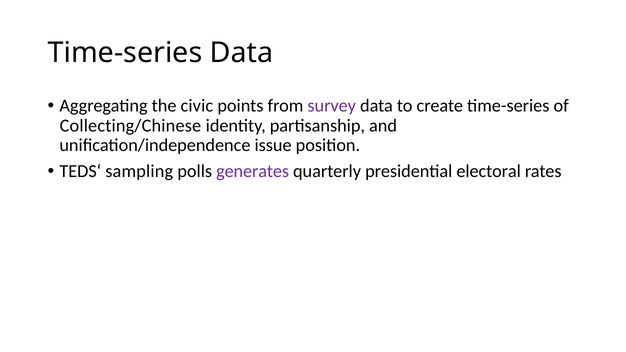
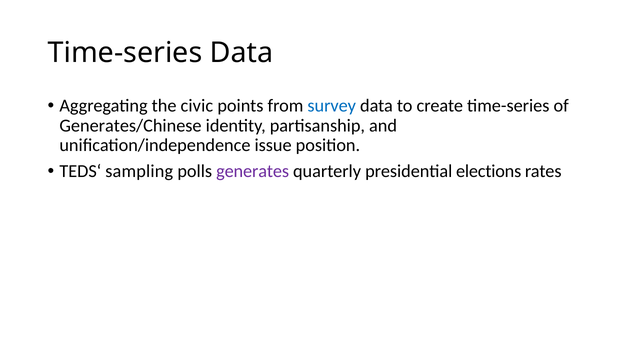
survey colour: purple -> blue (332, 106)
Collecting/Chinese: Collecting/Chinese -> Generates/Chinese (131, 126)
electoral: electoral -> elections (489, 172)
